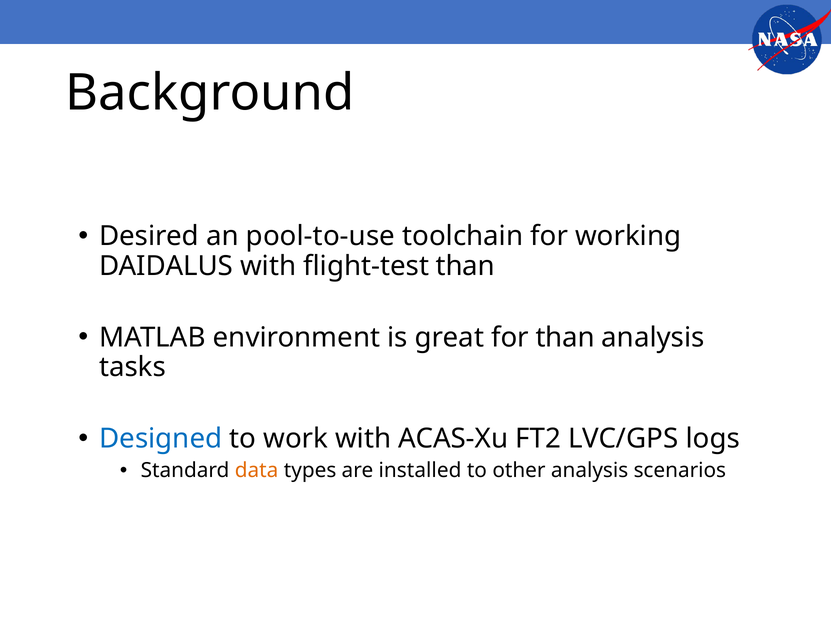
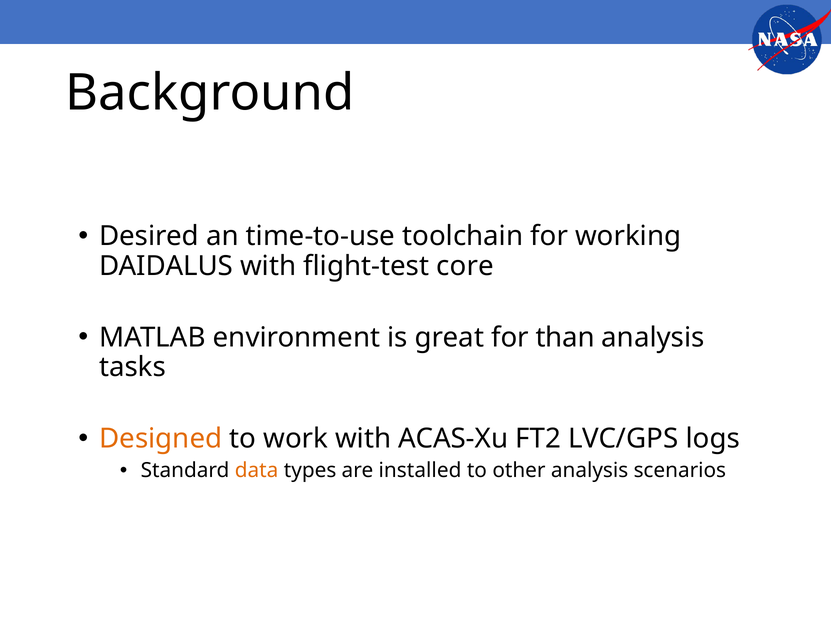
pool-to-use: pool-to-use -> time-to-use (321, 236)
flight-test than: than -> core (465, 266)
Designed colour: blue -> orange (161, 439)
